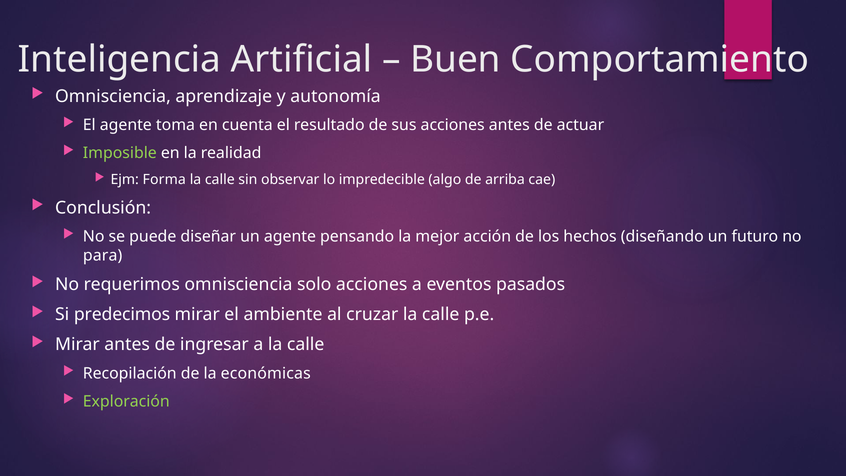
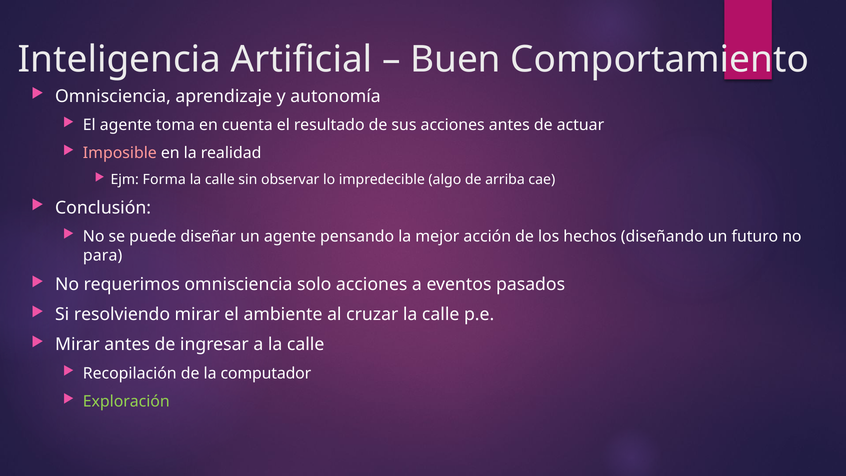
Imposible colour: light green -> pink (120, 153)
predecimos: predecimos -> resolviendo (122, 315)
económicas: económicas -> computador (266, 373)
